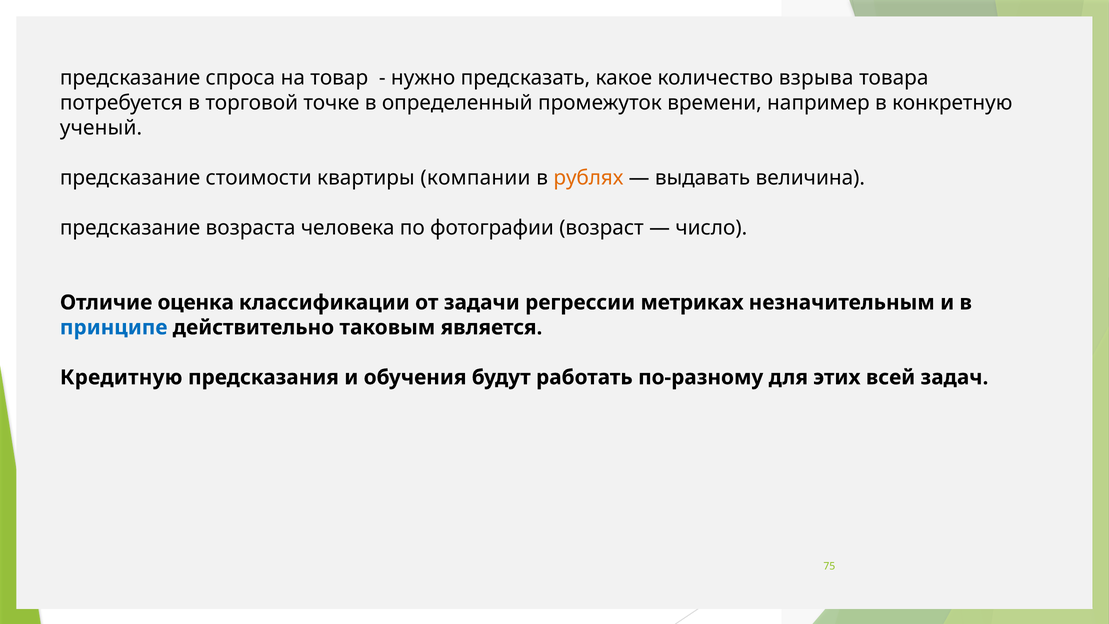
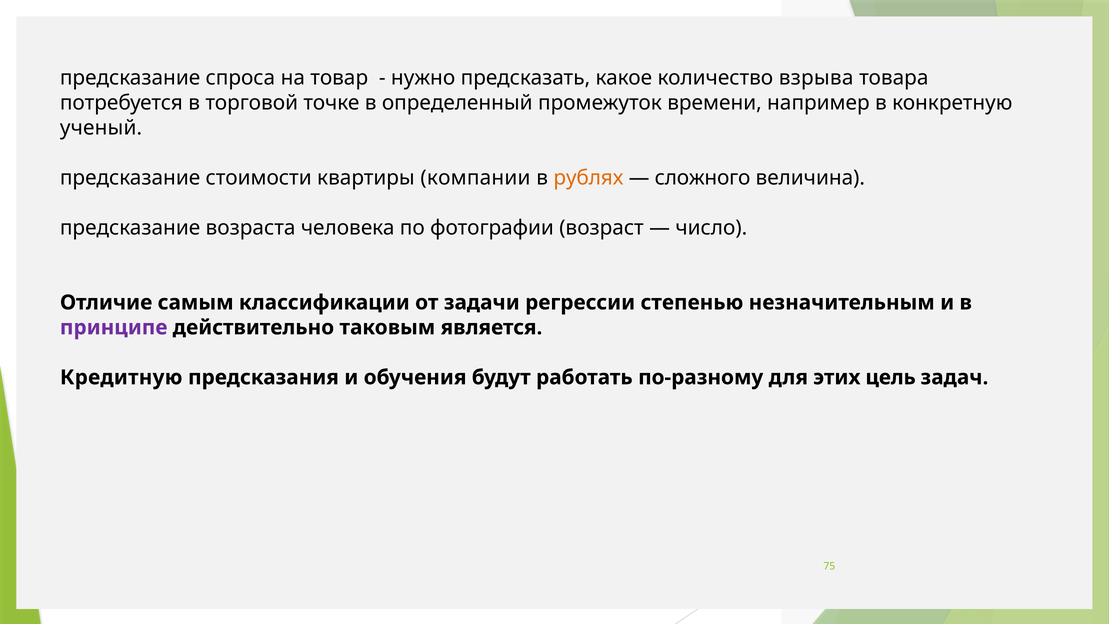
выдавать: выдавать -> сложного (703, 178)
оценка: оценка -> самым (196, 302)
метриках: метриках -> степенью (692, 302)
принципе colour: blue -> purple (114, 327)
всей: всей -> цель (891, 377)
